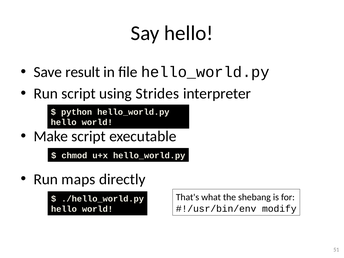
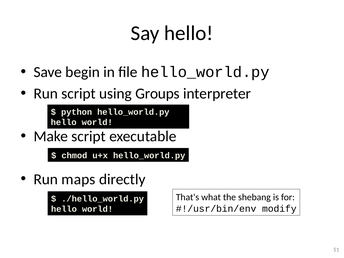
result: result -> begin (83, 72)
Strides: Strides -> Groups (158, 94)
